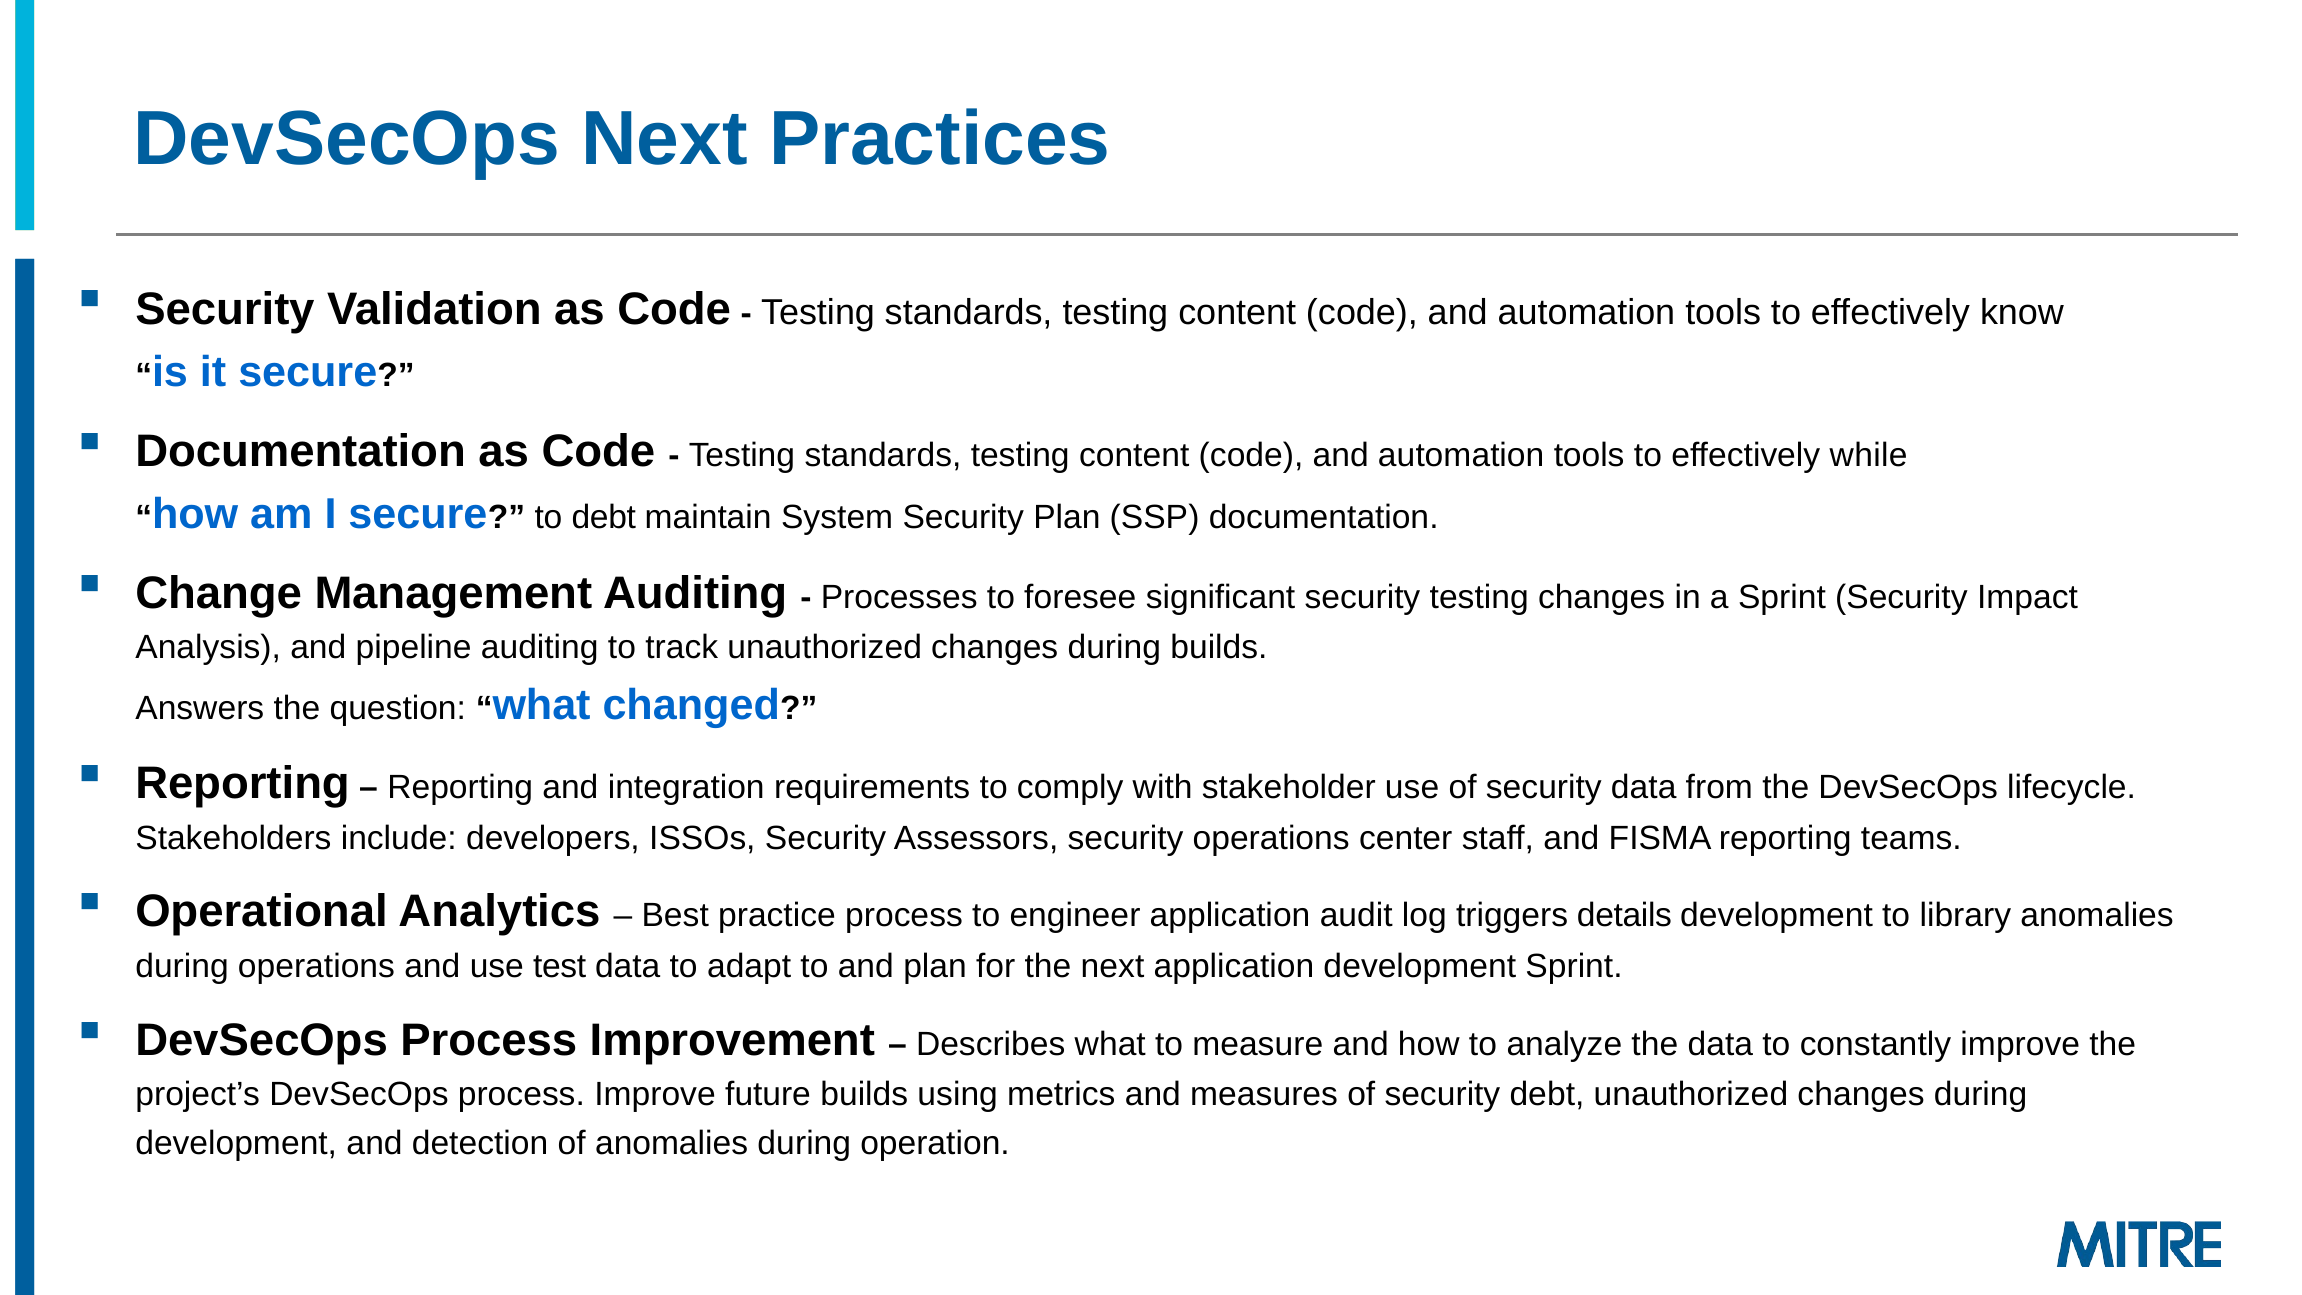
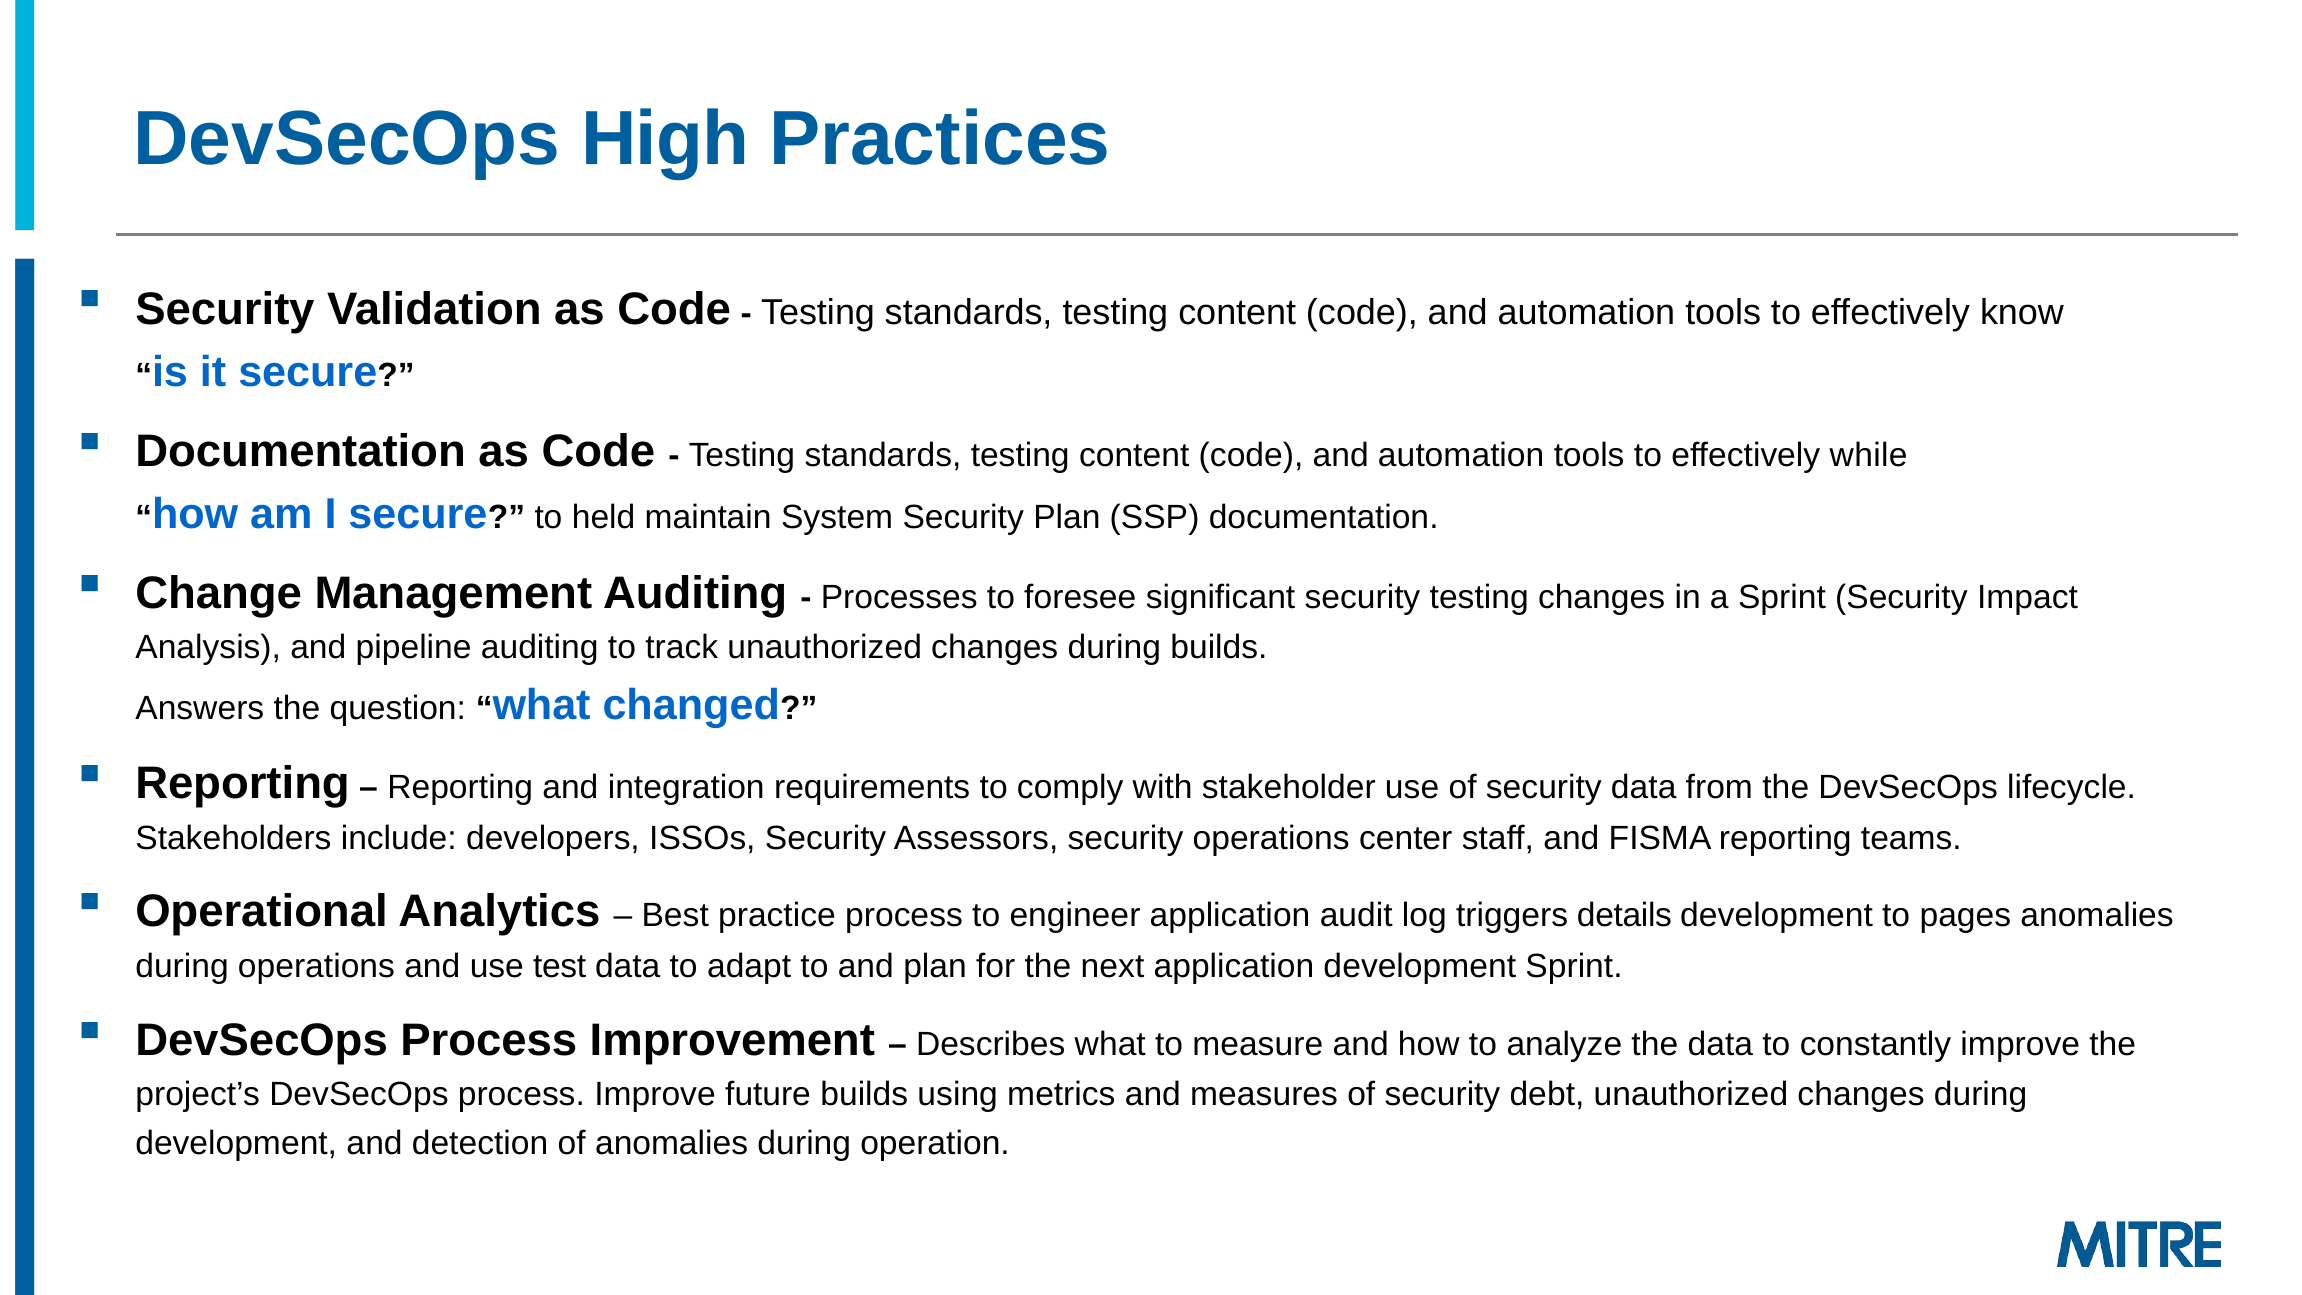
DevSecOps Next: Next -> High (665, 139)
to debt: debt -> held (604, 518)
library: library -> pages (1965, 916)
